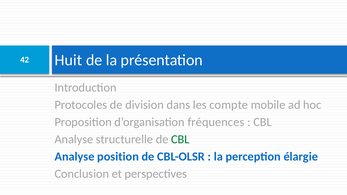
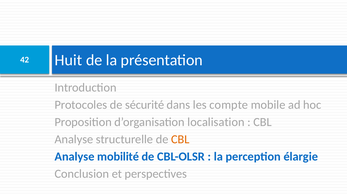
division: division -> sécurité (145, 105)
fréquences: fréquences -> localisation (216, 122)
CBL colour: green -> orange (180, 139)
position: position -> mobilité (118, 157)
